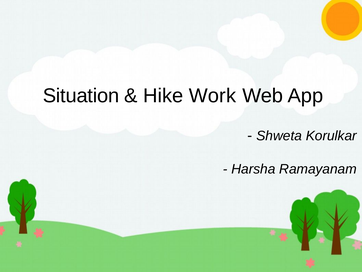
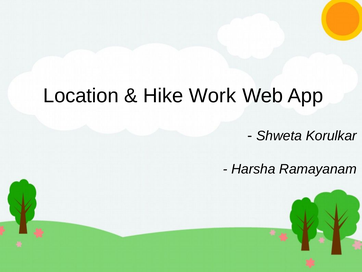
Situation: Situation -> Location (81, 96)
